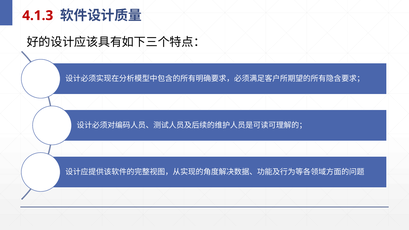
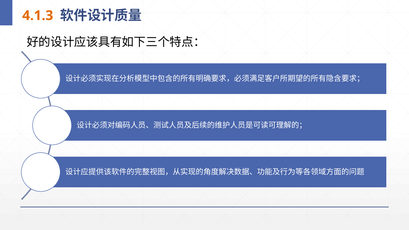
4.1.3 colour: red -> orange (38, 16)
